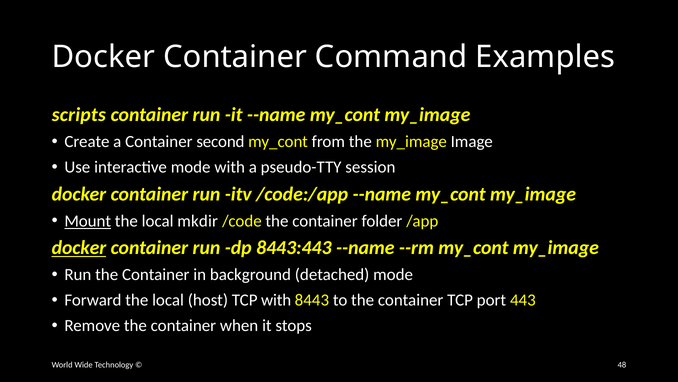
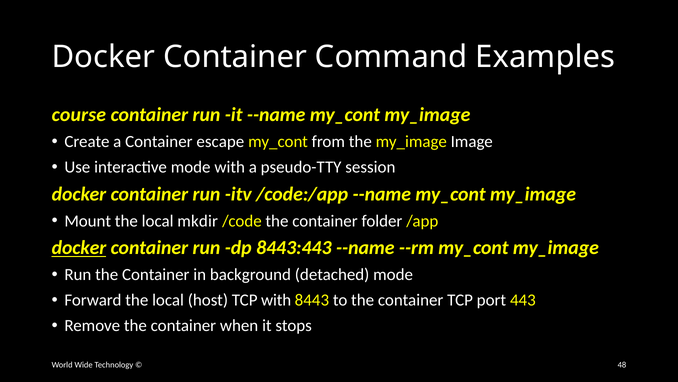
scripts: scripts -> course (79, 115)
second: second -> escape (220, 142)
Mount underline: present -> none (88, 221)
